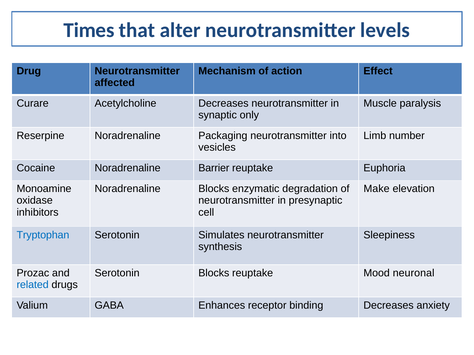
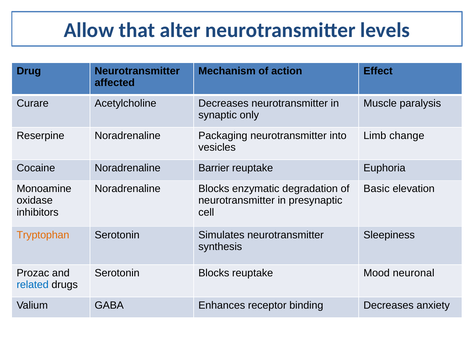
Times: Times -> Allow (89, 30)
number: number -> change (407, 136)
Make: Make -> Basic (377, 189)
Tryptophan colour: blue -> orange (43, 235)
